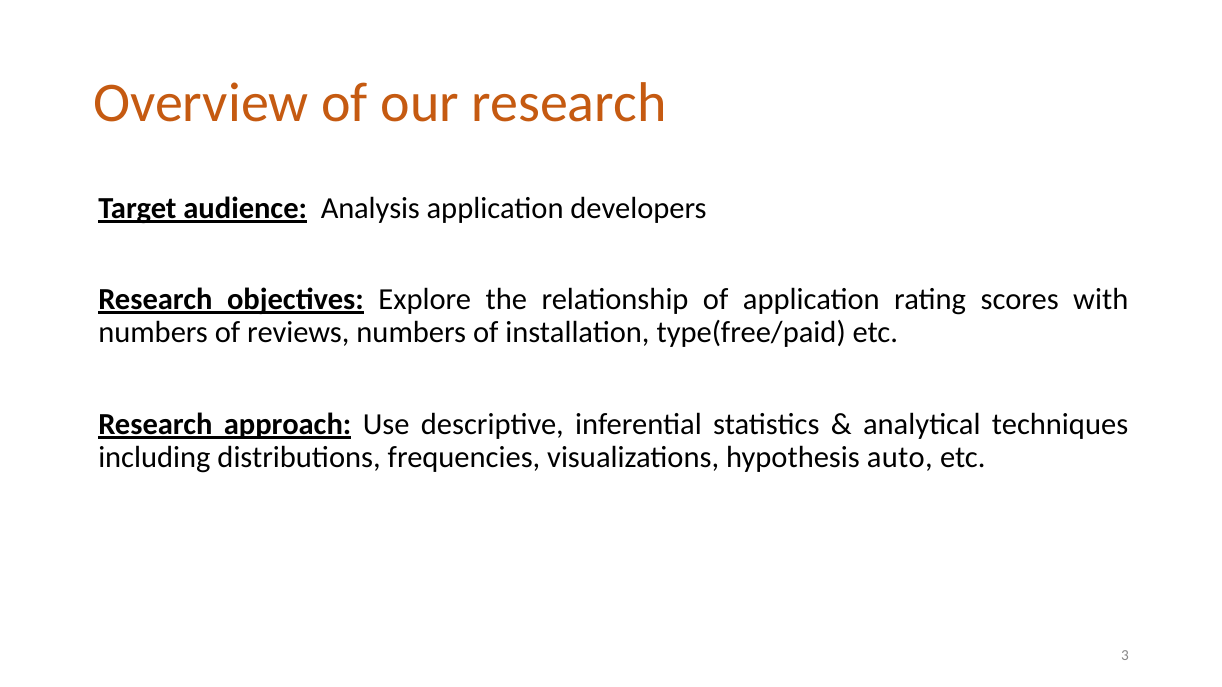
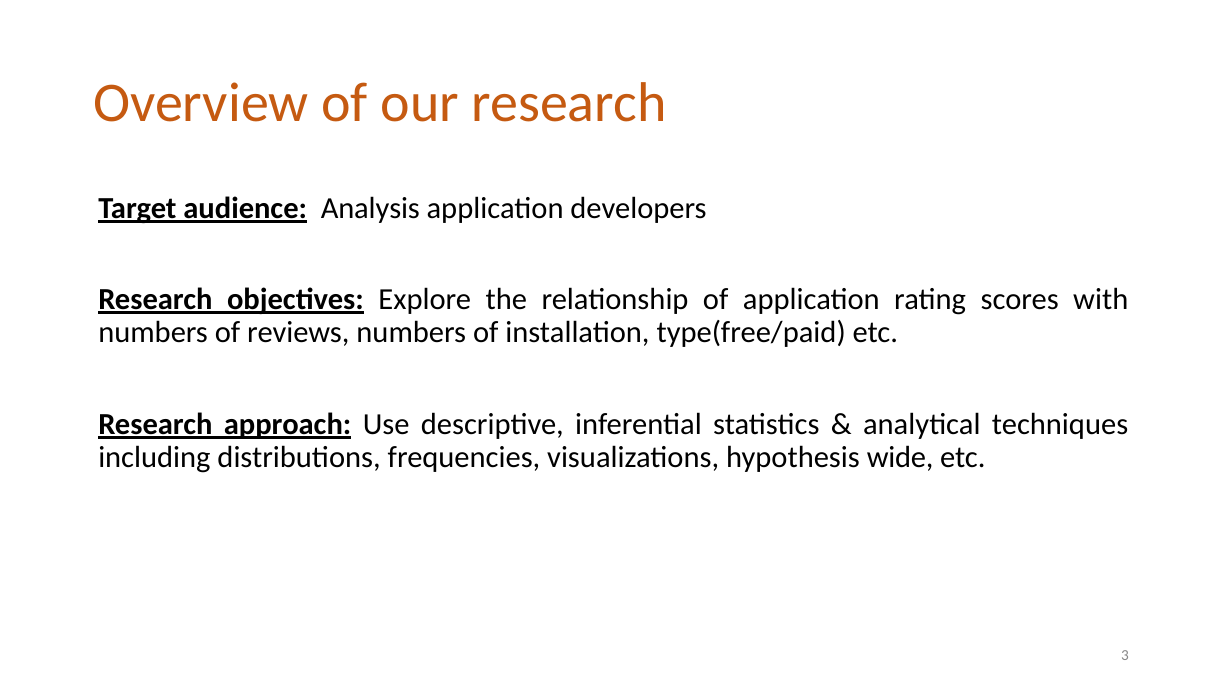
auto: auto -> wide (900, 457)
